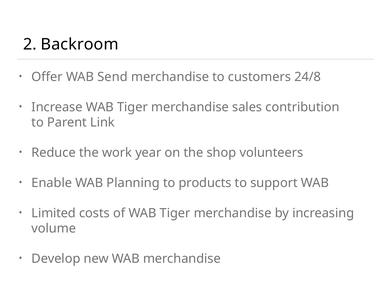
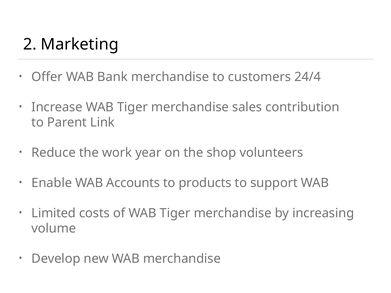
Backroom: Backroom -> Marketing (80, 44)
Send: Send -> Bank (112, 77)
24/8: 24/8 -> 24/4 (308, 77)
Planning: Planning -> Accounts (133, 183)
